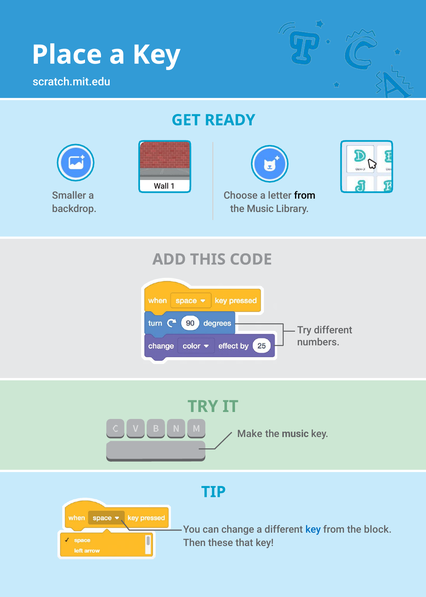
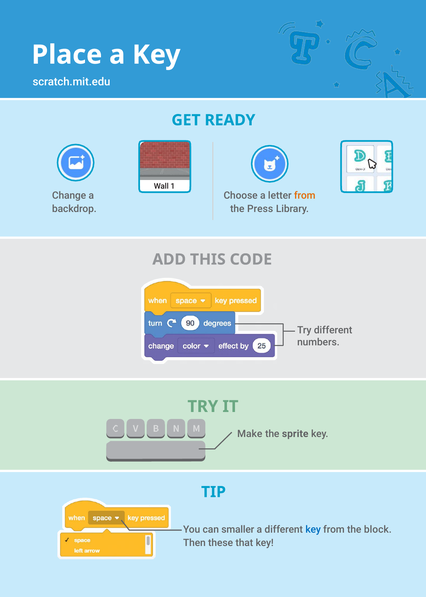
Smaller: Smaller -> Change (69, 195)
from colour: black -> orange (305, 195)
Music: Music -> Press (260, 209)
music: music -> sprite (295, 433)
change: change -> smaller (238, 529)
